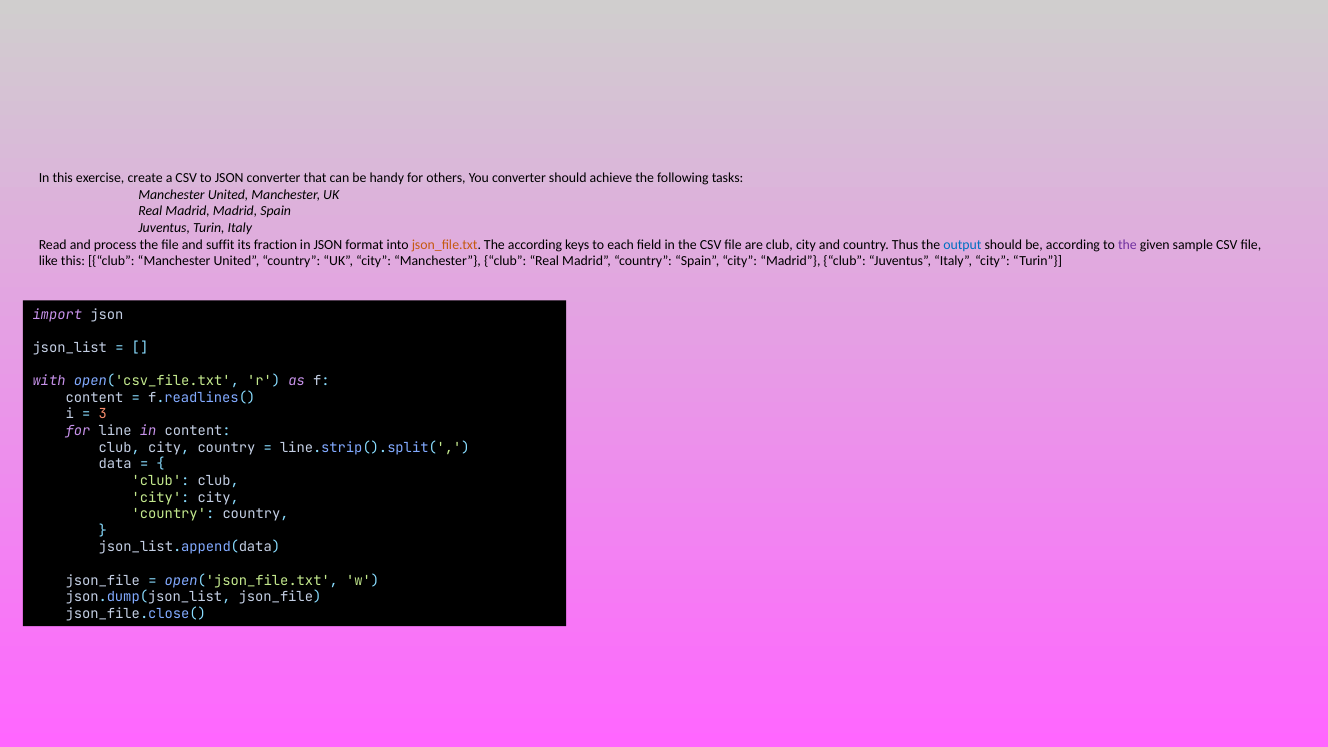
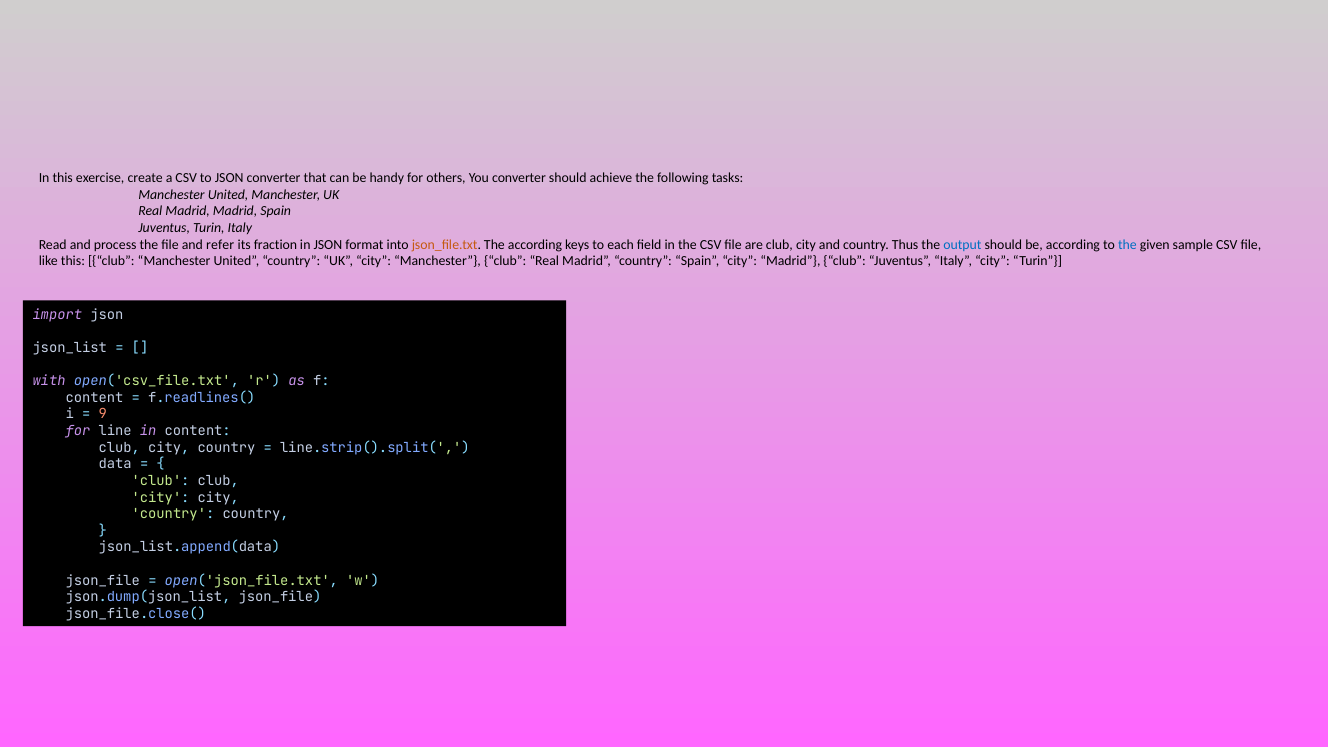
suffit: suffit -> refer (220, 245)
the colour: purple -> blue (1127, 245)
3: 3 -> 9 (103, 414)
